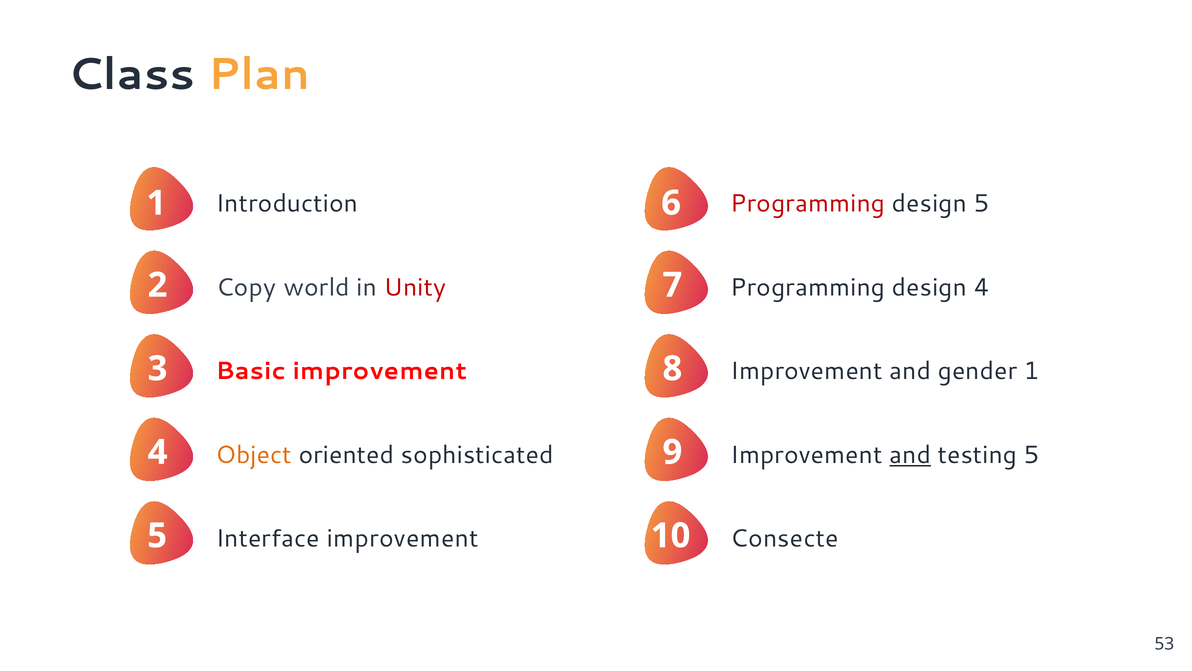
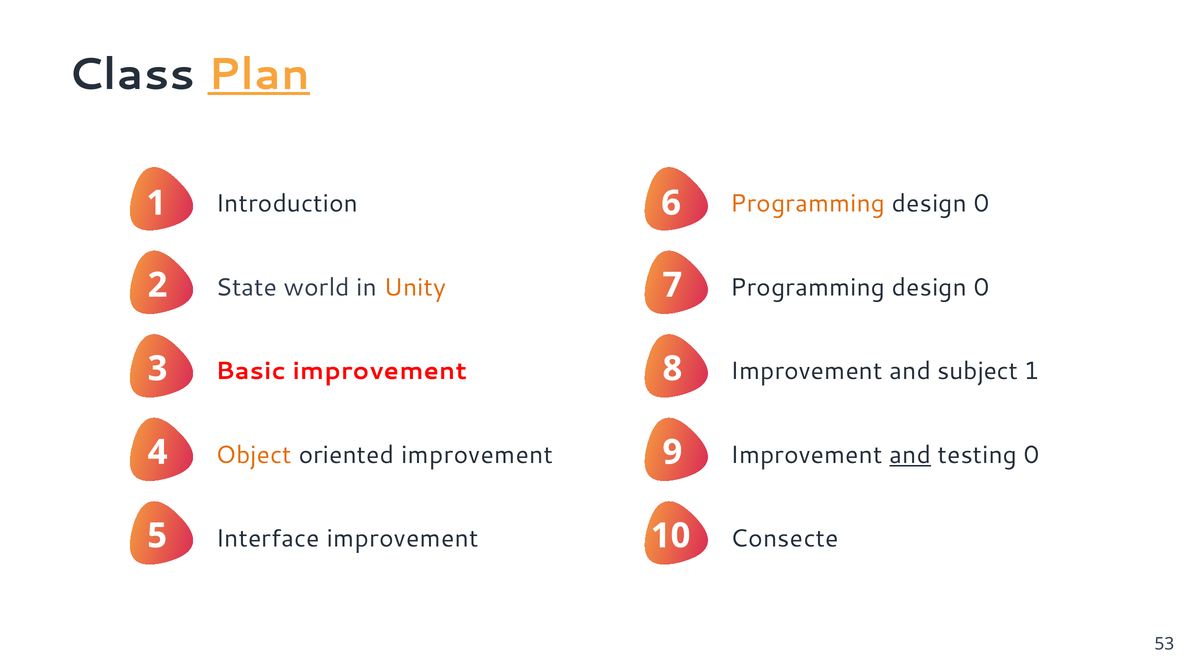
Plan underline: none -> present (259, 74)
Programming colour: red -> orange (808, 204)
5: 5 -> 0 (982, 204)
Copy: Copy -> State (246, 287)
Unity colour: red -> orange (415, 287)
4: 4 -> 0 (982, 287)
gender: gender -> subject (978, 371)
oriented sophisticated: sophisticated -> improvement (477, 455)
testing 5: 5 -> 0 (1032, 455)
